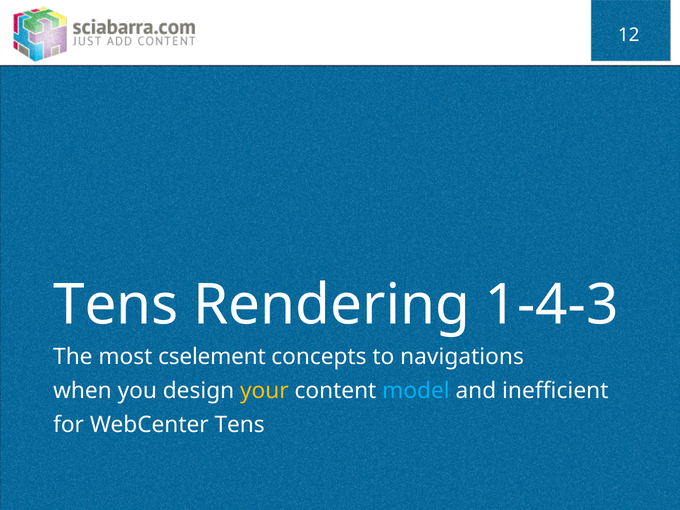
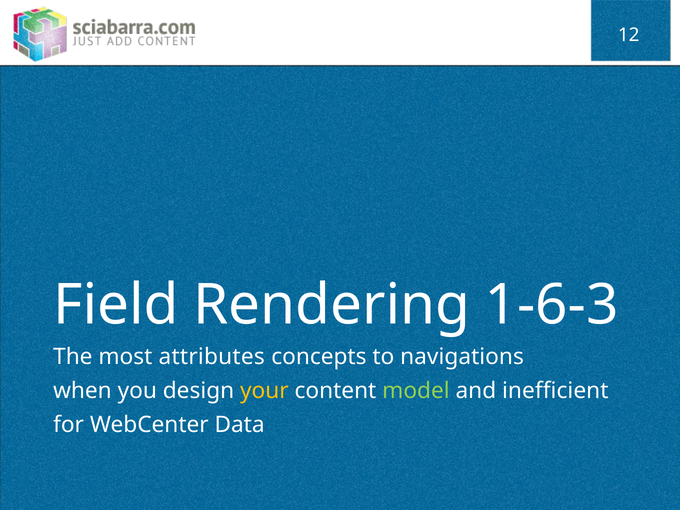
Tens: Tens -> Field (116, 305)
1-4-3: 1-4-3 -> 1-6-3 (552, 305)
cselement: cselement -> attributes (212, 357)
model colour: light blue -> light green (416, 391)
WebCenter Tens: Tens -> Data (240, 425)
